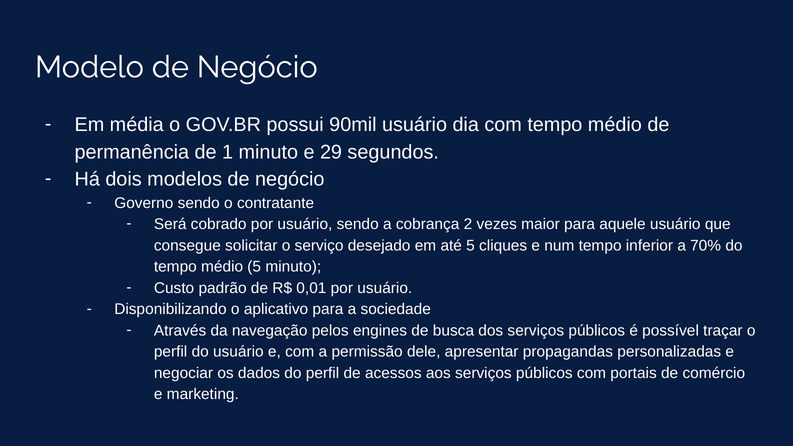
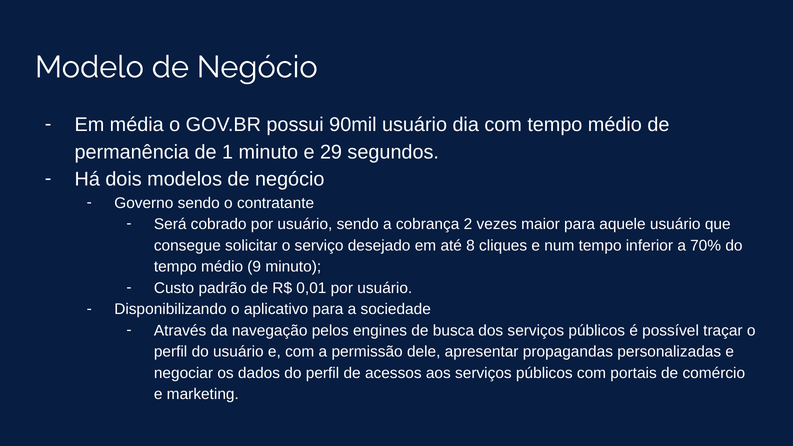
até 5: 5 -> 8 (471, 246)
médio 5: 5 -> 9 (254, 267)
